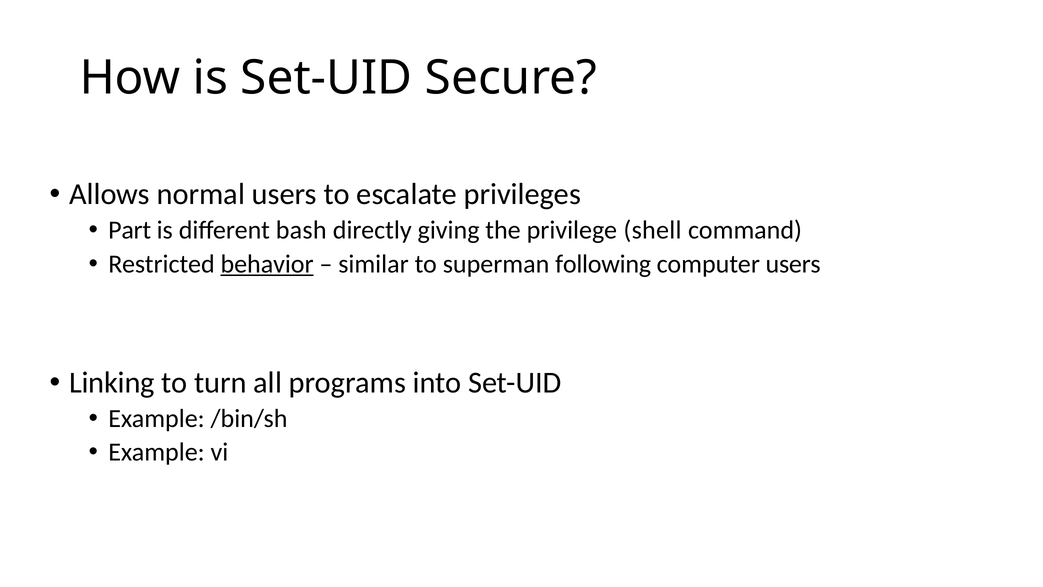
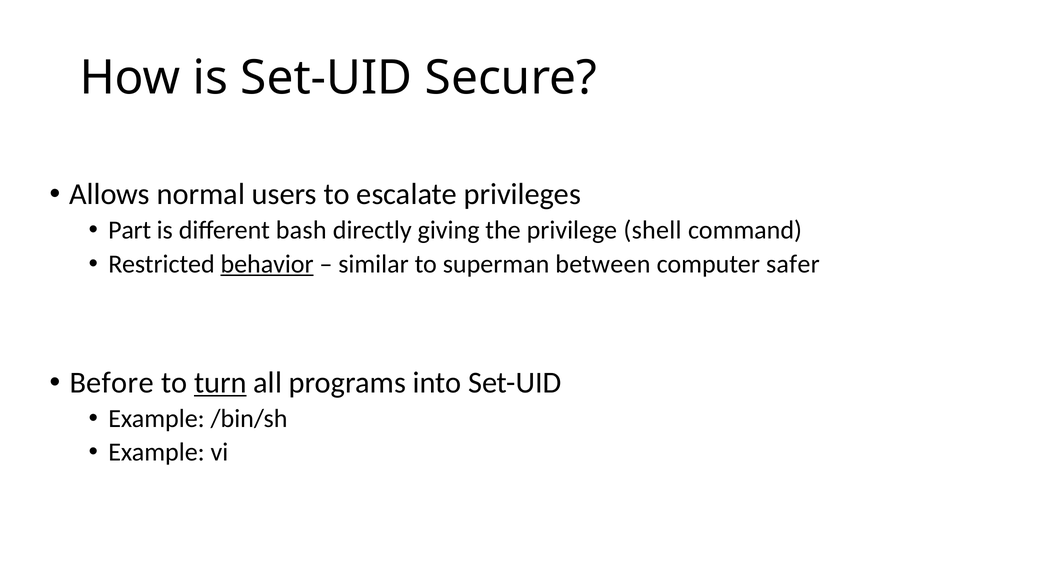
following: following -> between (603, 264)
computer users: users -> safer (793, 264)
Linking: Linking -> Before (112, 382)
turn underline: none -> present (220, 382)
